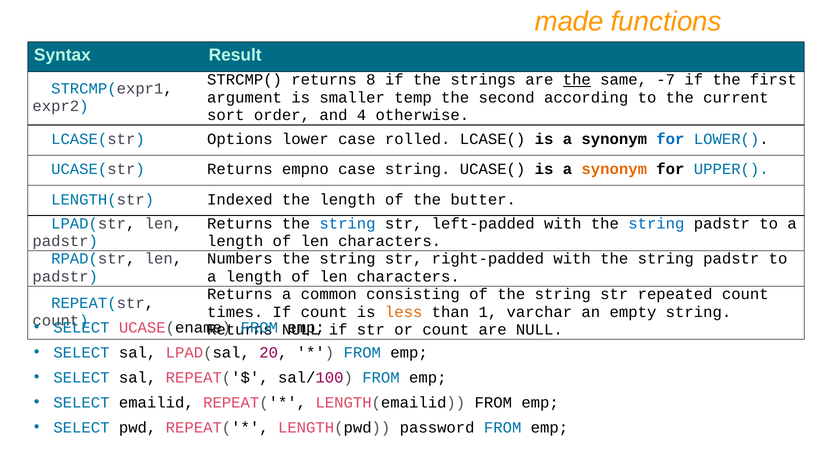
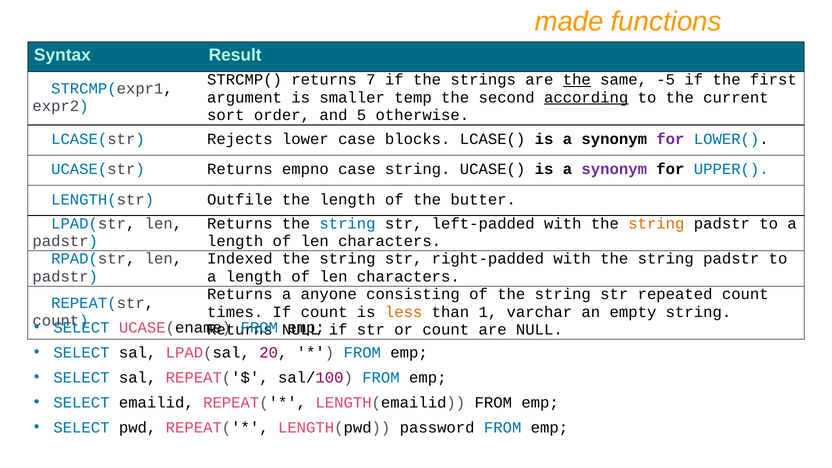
8: 8 -> 7 (371, 80)
-7: -7 -> -5 (666, 80)
according underline: none -> present (586, 97)
4: 4 -> 5 (362, 115)
Options: Options -> Rejects (240, 139)
rolled: rolled -> blocks (418, 139)
for colour: blue -> purple (670, 139)
synonym colour: orange -> purple (614, 169)
Indexed: Indexed -> Outfile (240, 199)
string colour: blue -> orange (656, 223)
Numbers: Numbers -> Indexed (240, 259)
common: common -> anyone (329, 294)
